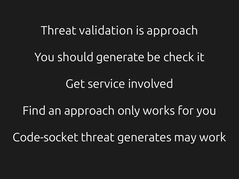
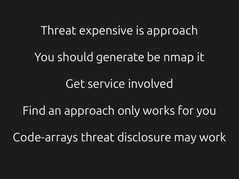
validation: validation -> expensive (106, 31)
check: check -> nmap (179, 57)
Code-socket: Code-socket -> Code-arrays (45, 138)
generates: generates -> disclosure (144, 138)
